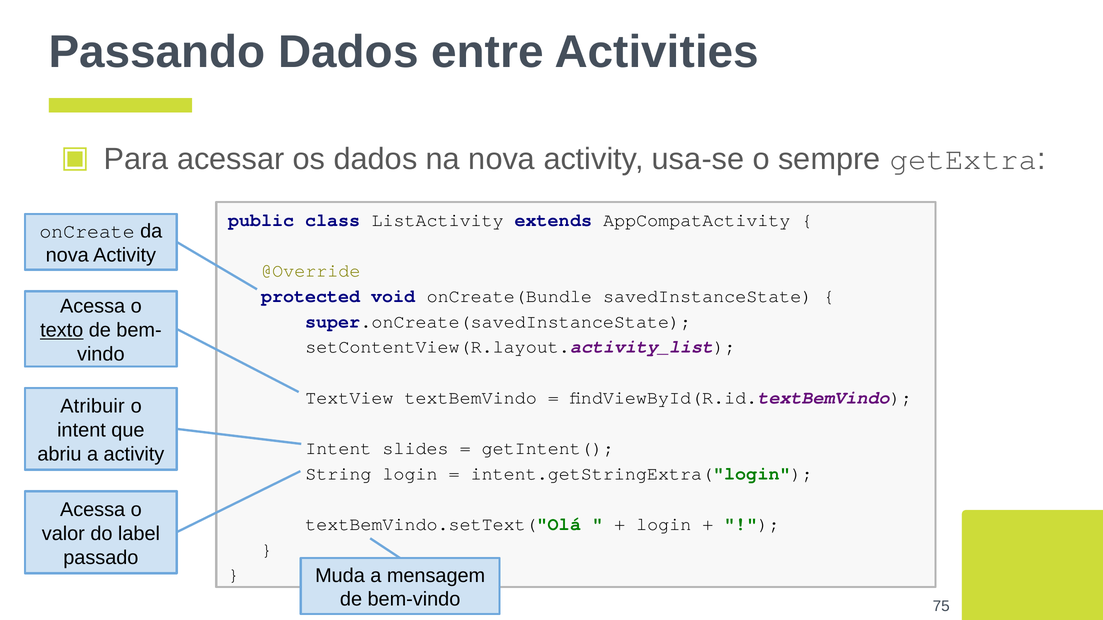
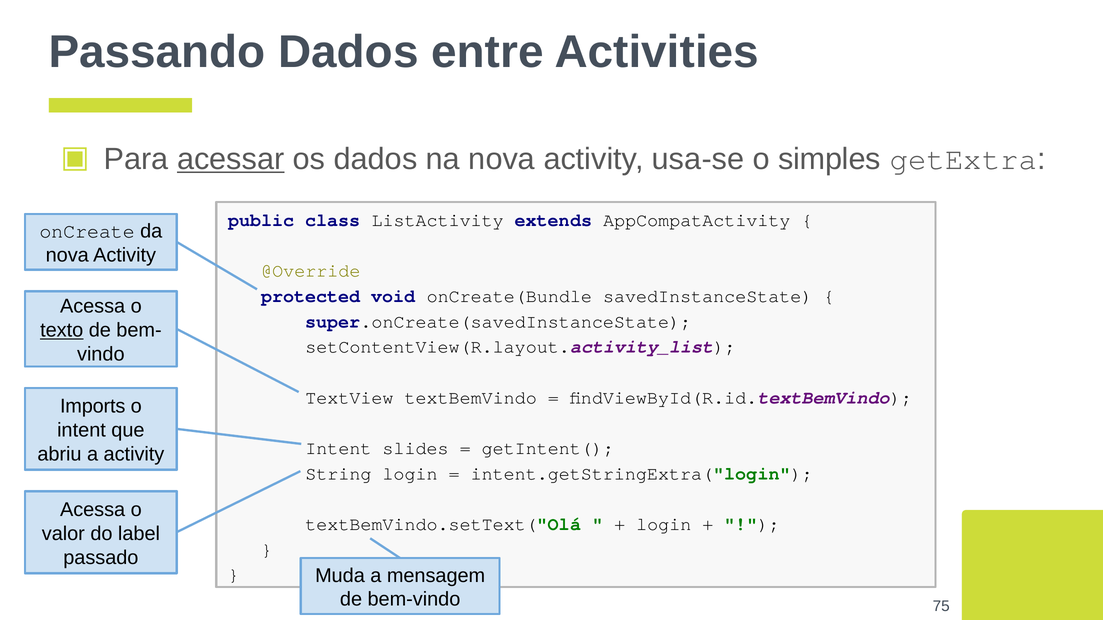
acessar underline: none -> present (231, 159)
sempre: sempre -> simples (829, 159)
Atribuir: Atribuir -> Imports (93, 407)
